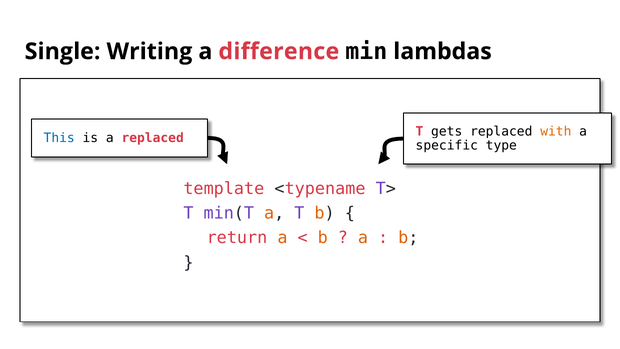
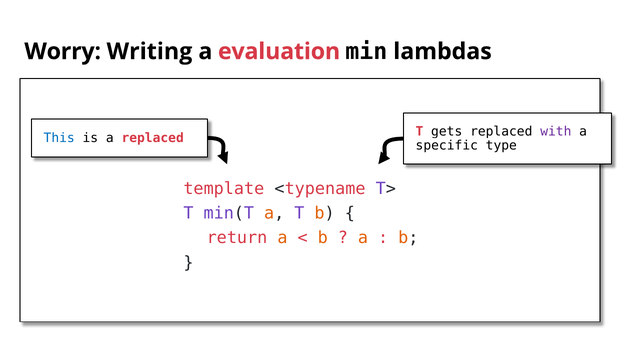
Single: Single -> Worry (63, 51)
difference: difference -> evaluation (279, 51)
with colour: orange -> purple (556, 131)
